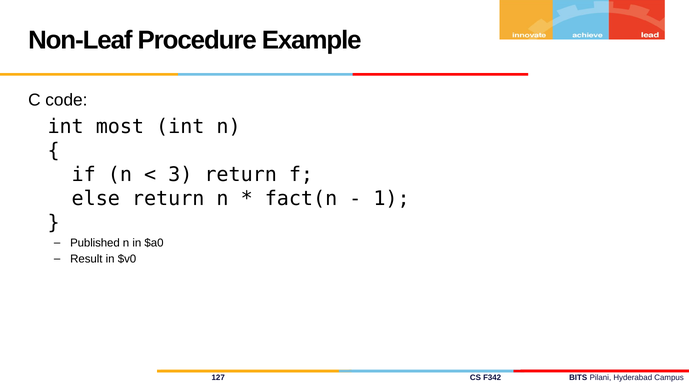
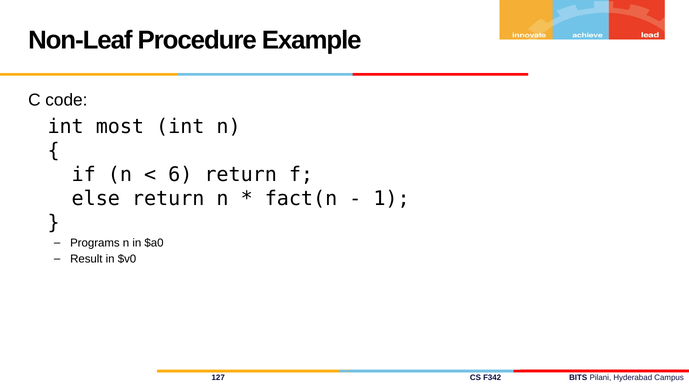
3: 3 -> 6 (180, 175)
Published: Published -> Programs (95, 243)
